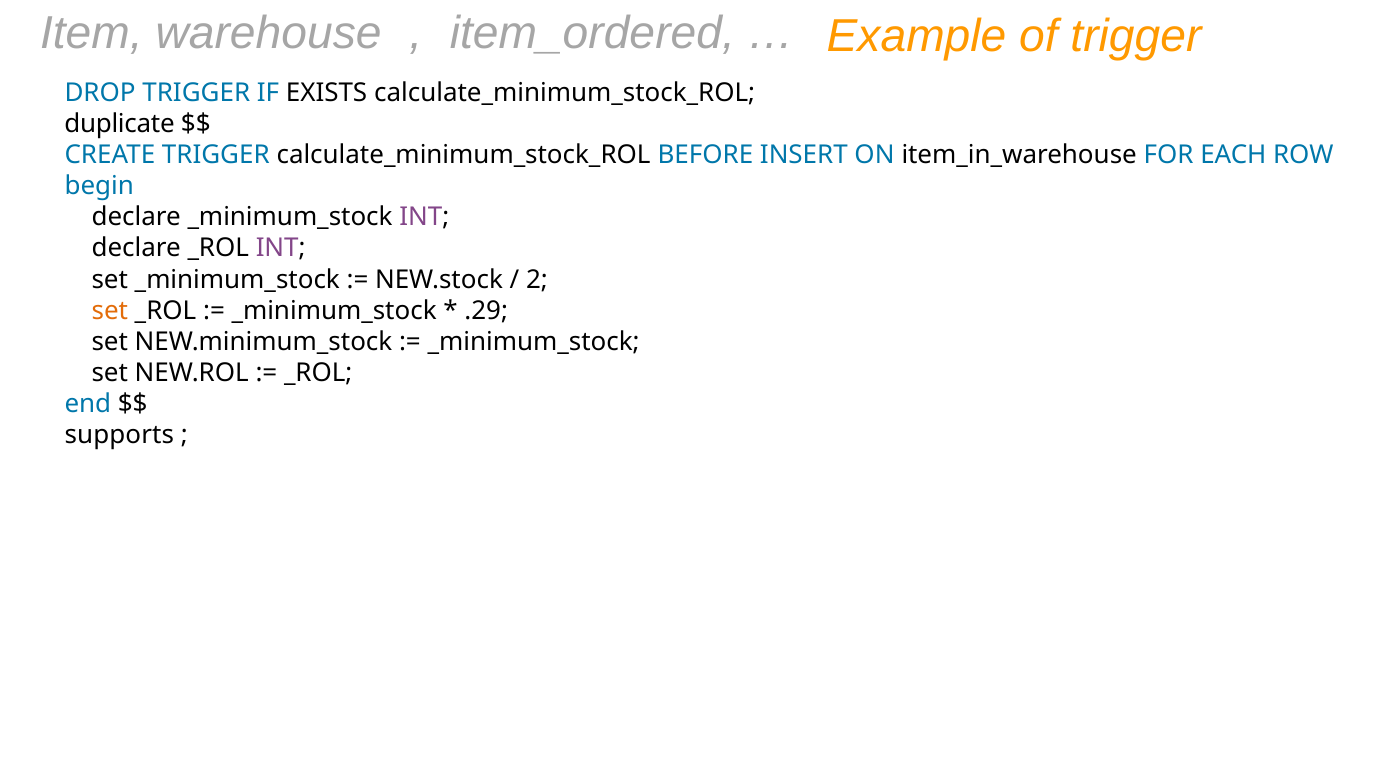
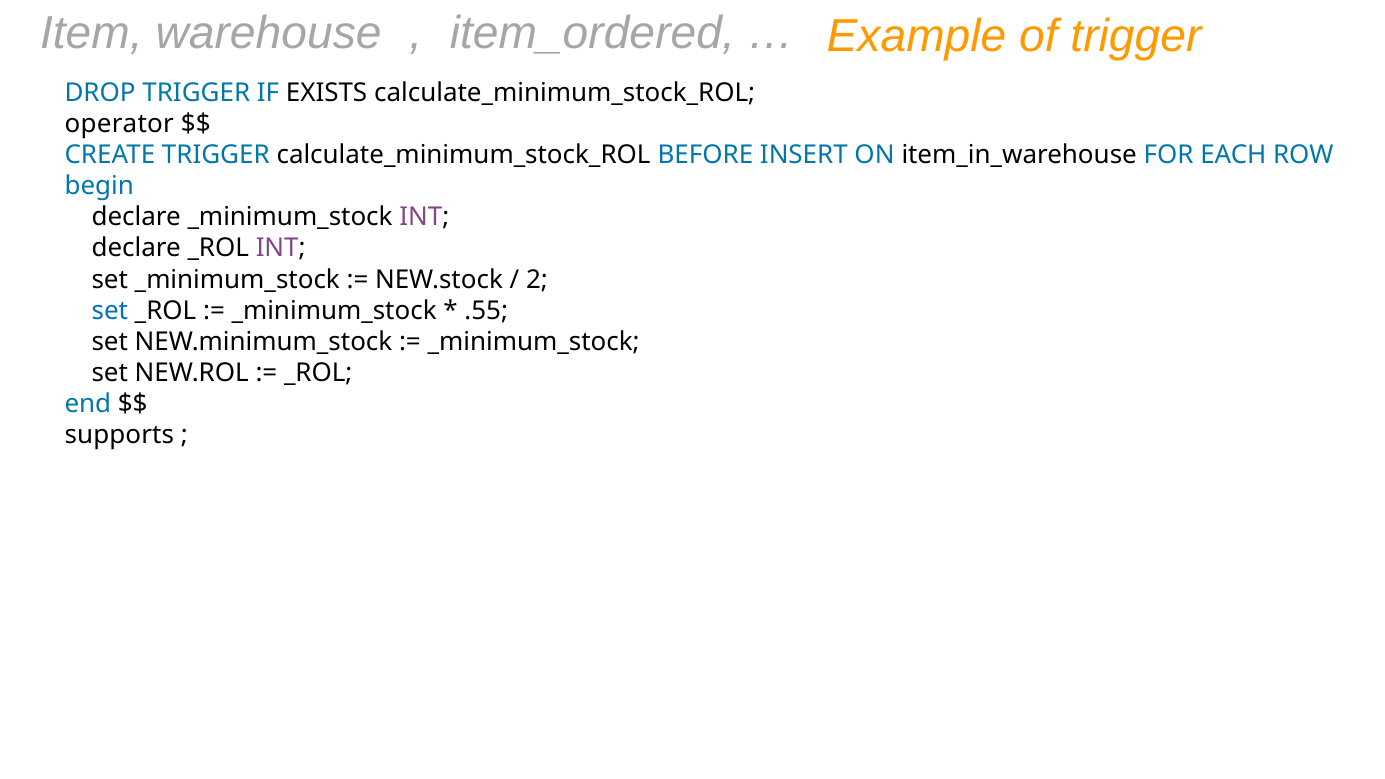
duplicate: duplicate -> operator (119, 124)
set colour: orange -> blue (110, 311)
.29: .29 -> .55 (486, 311)
